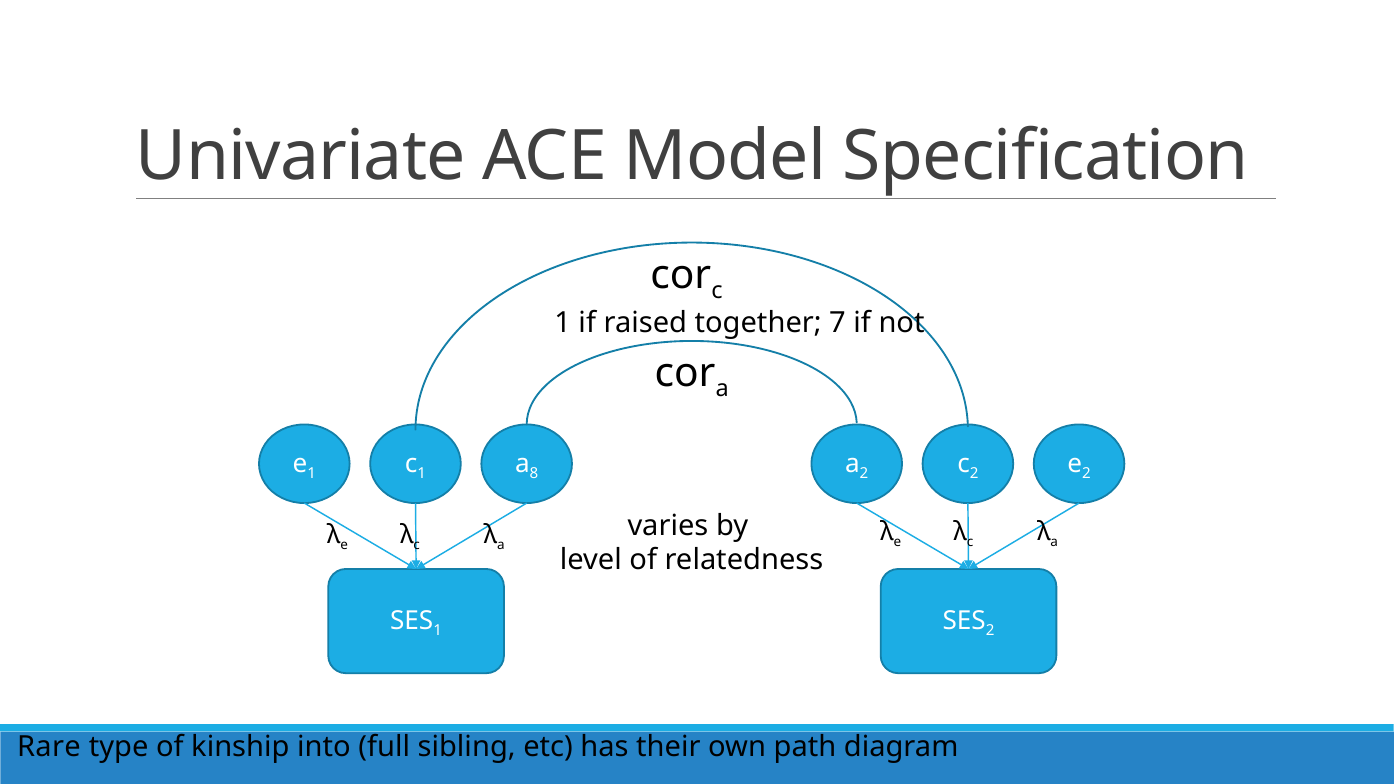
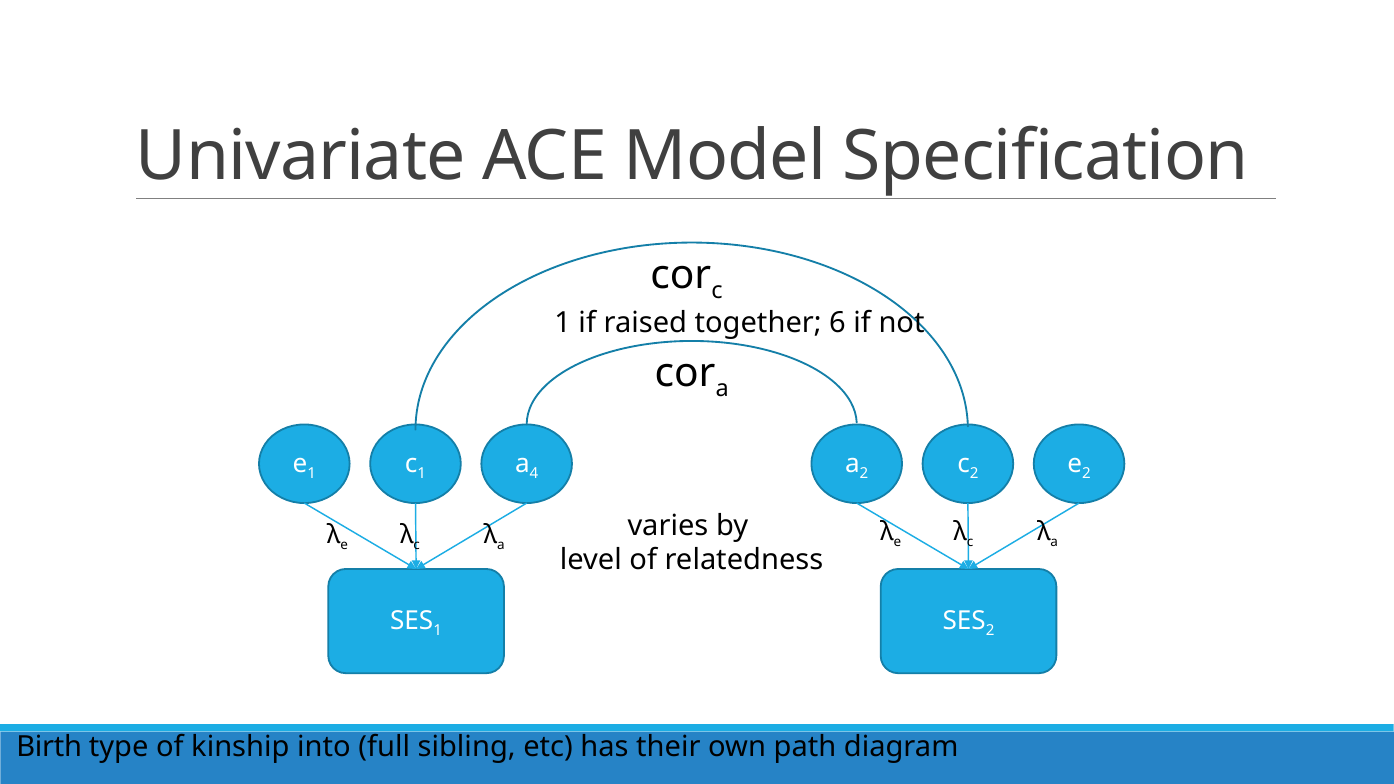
7: 7 -> 6 (838, 323)
8: 8 -> 4 (534, 474)
Rare: Rare -> Birth (49, 747)
